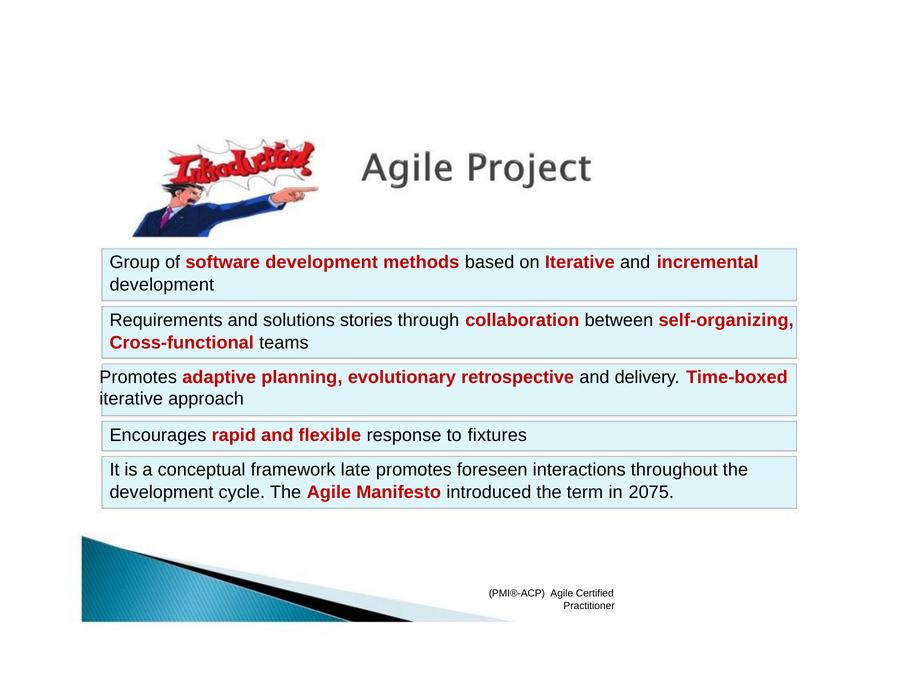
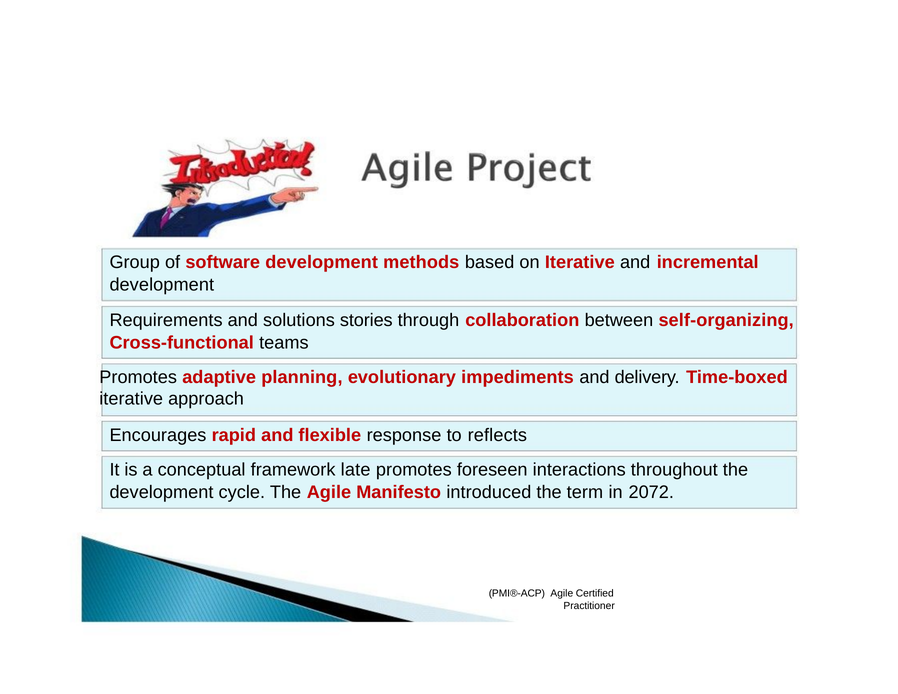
retrospective: retrospective -> impediments (518, 377)
fixtures: fixtures -> reflects (497, 435)
2075: 2075 -> 2072 (651, 492)
